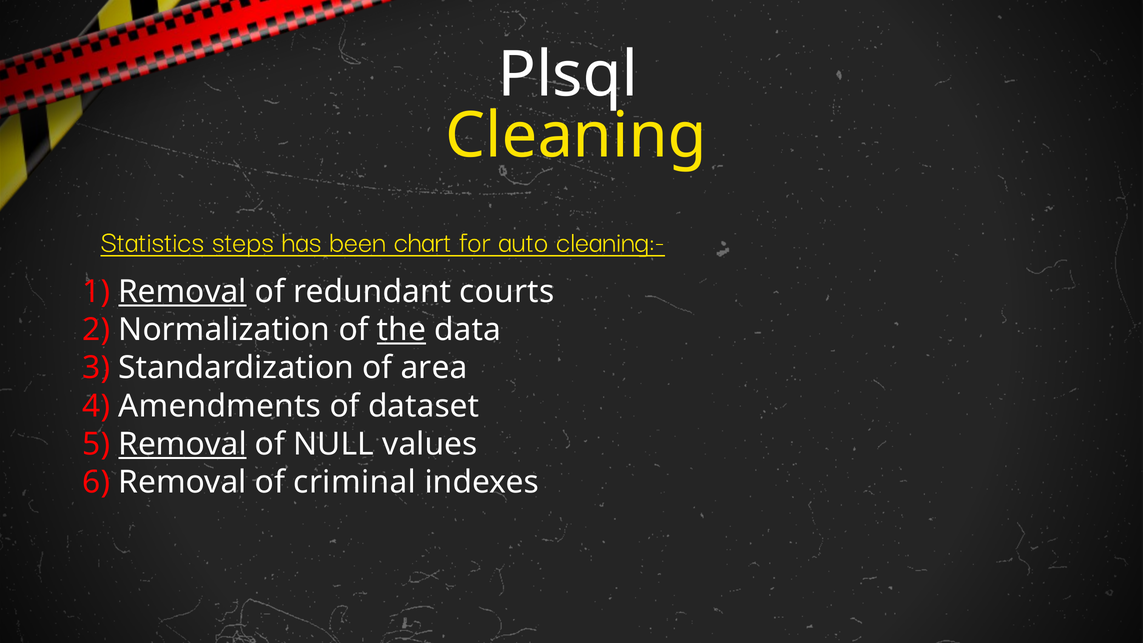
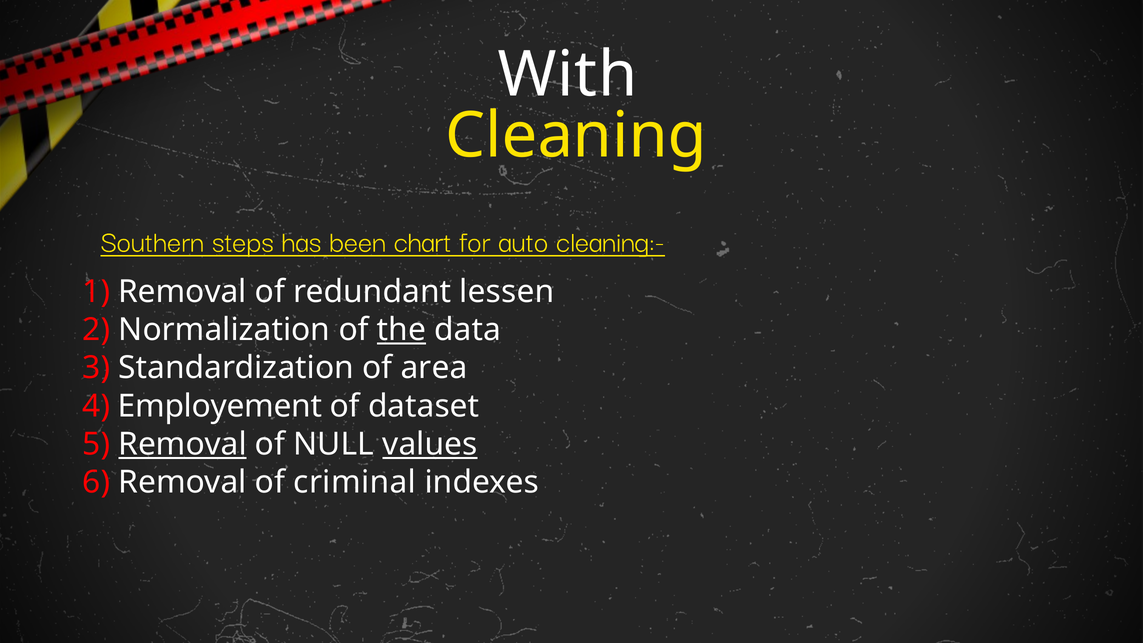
Plsql: Plsql -> With (568, 75)
Statistics: Statistics -> Southern (152, 241)
Removal underline: present -> none (182, 292)
courts: courts -> lessen (507, 292)
Amendments: Amendments -> Employement (220, 406)
values underline: none -> present (430, 444)
